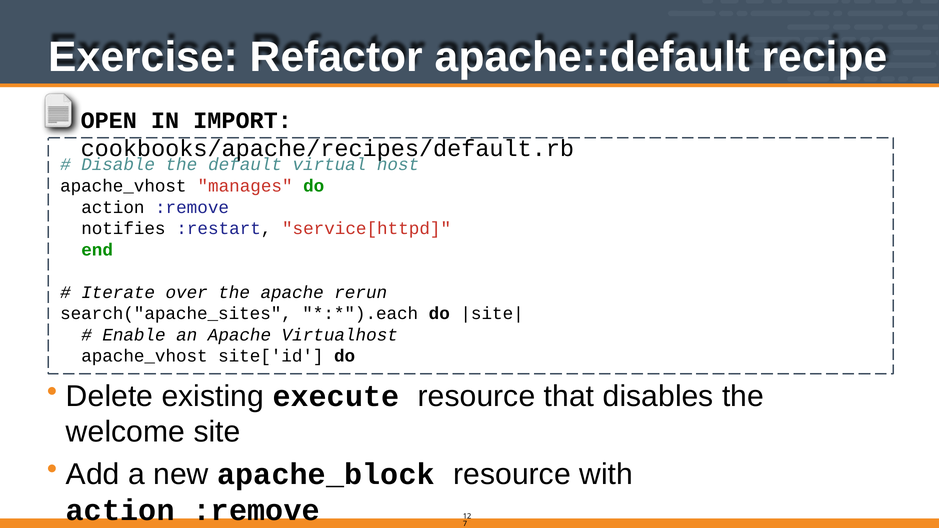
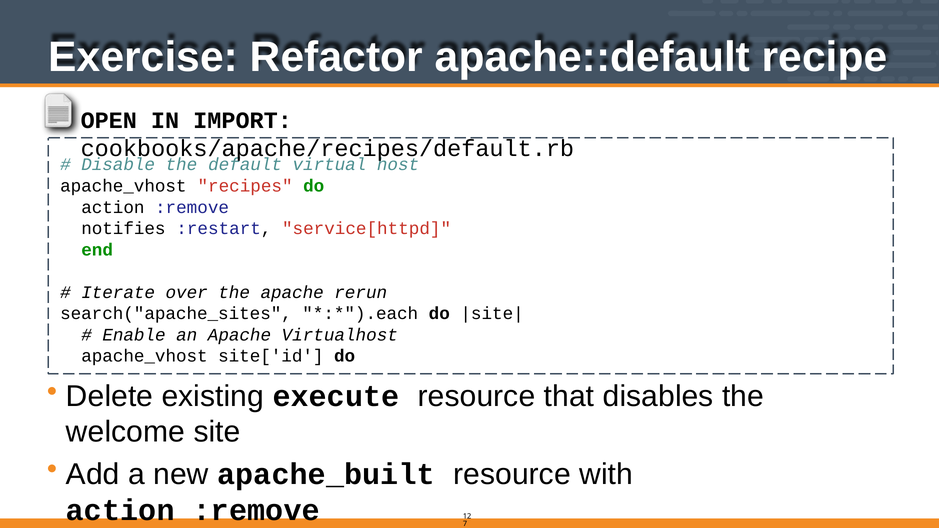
manages: manages -> recipes (245, 186)
apache_block: apache_block -> apache_built (326, 474)
